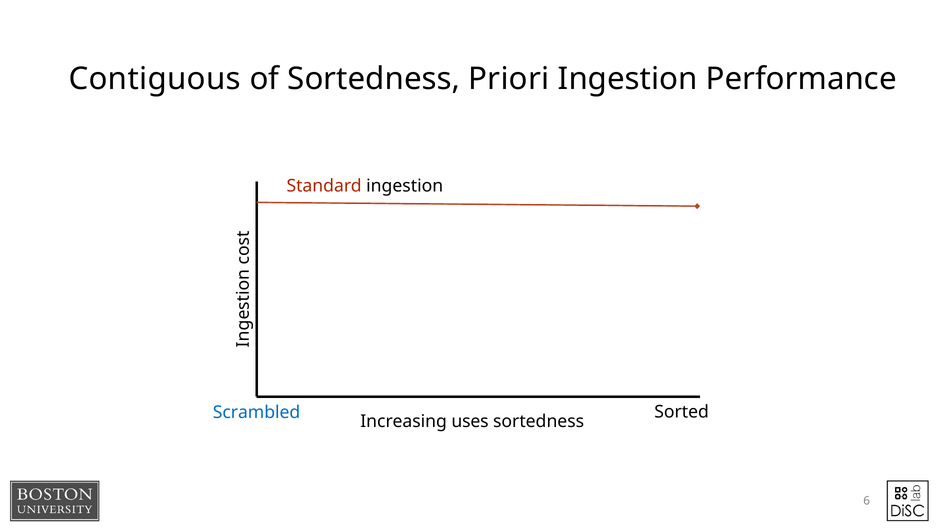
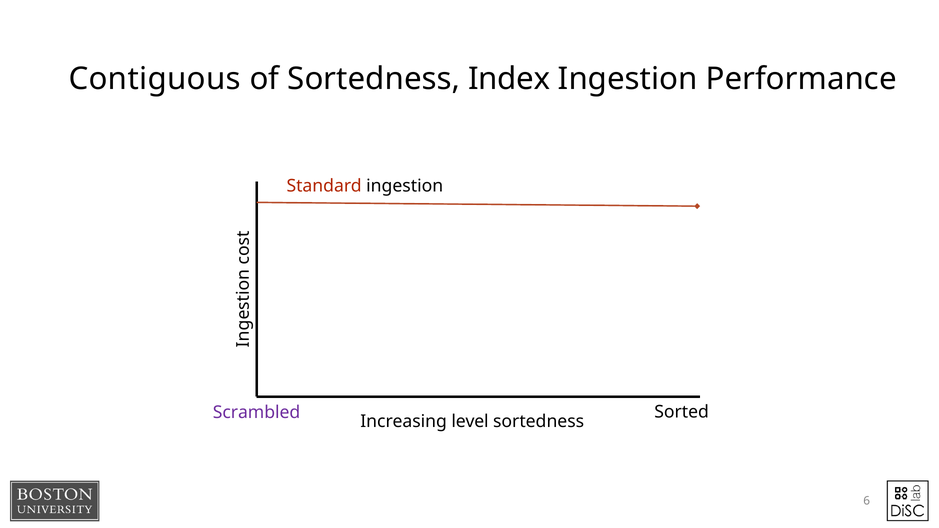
Priori: Priori -> Index (509, 79)
Scrambled colour: blue -> purple (257, 413)
uses: uses -> level (470, 421)
